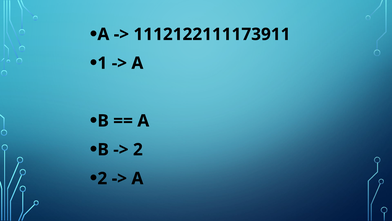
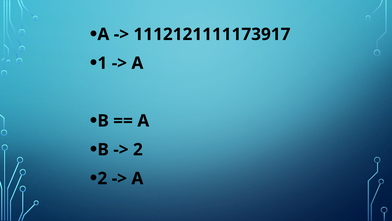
1112122111173911: 1112122111173911 -> 1112121111173917 (212, 34)
